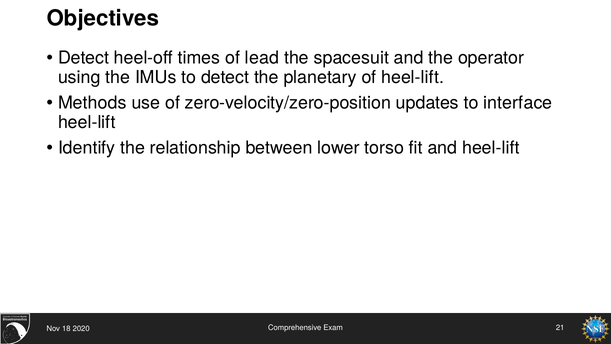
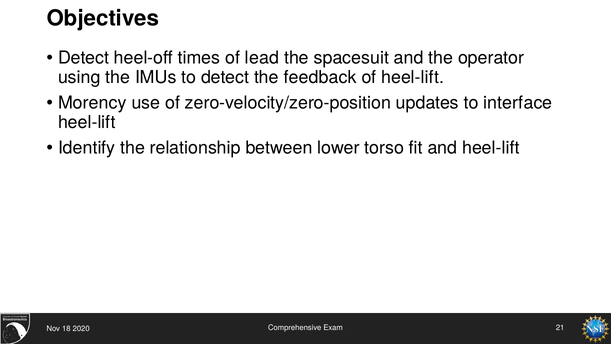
planetary: planetary -> feedback (320, 77)
Methods: Methods -> Morency (92, 103)
